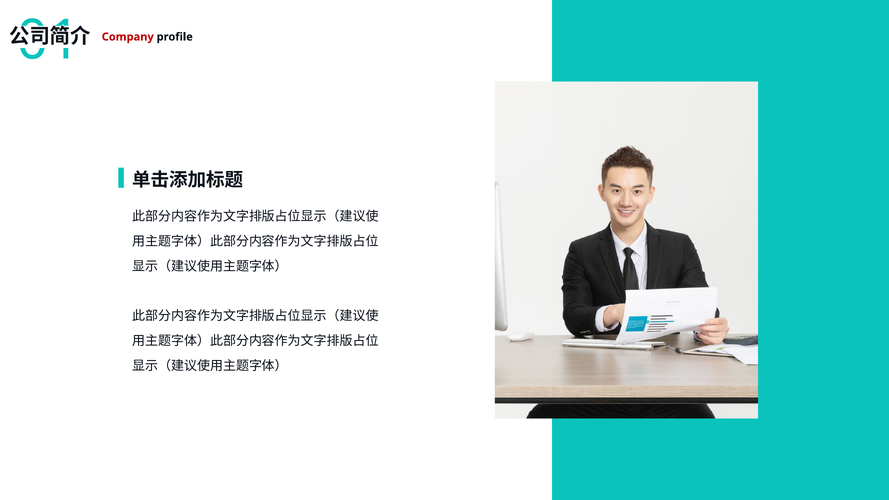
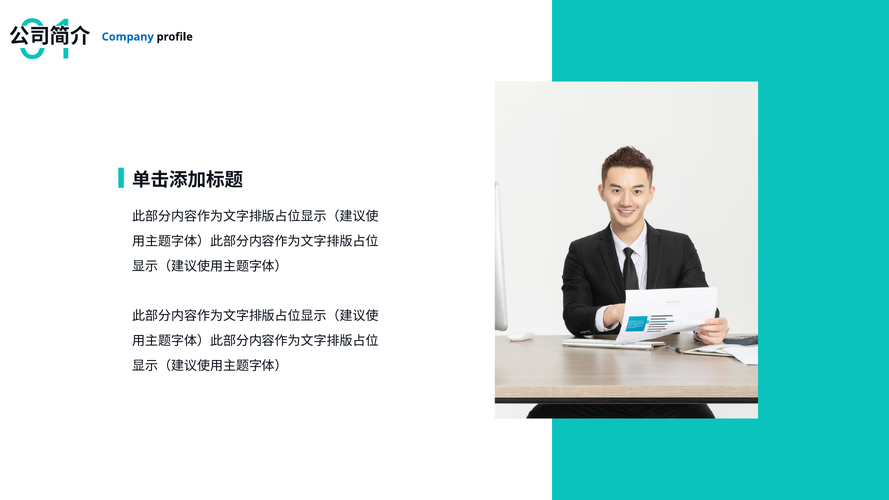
Company colour: red -> blue (128, 37)
